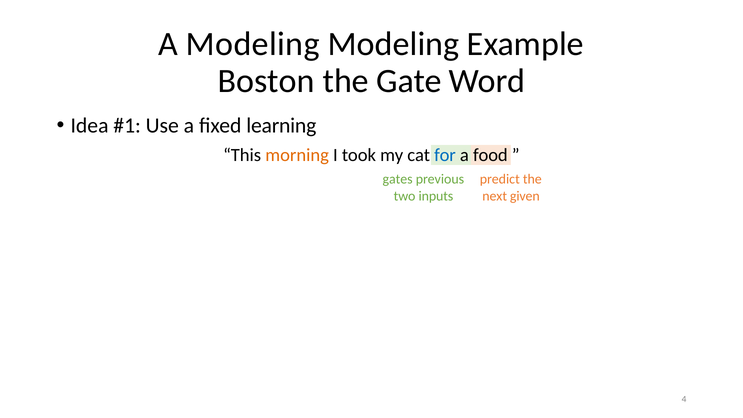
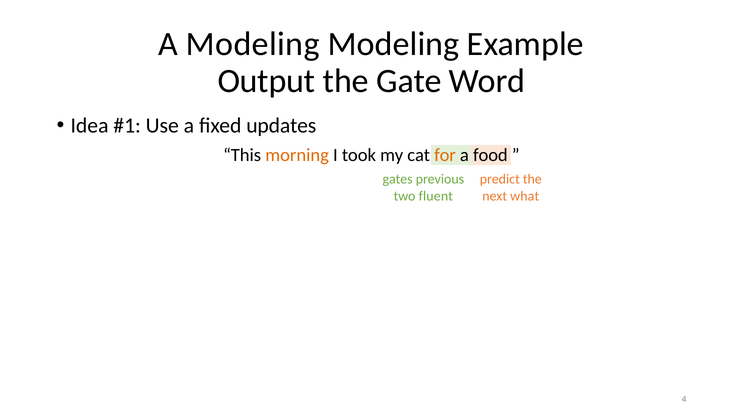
Boston: Boston -> Output (266, 81)
learning: learning -> updates (281, 126)
for colour: blue -> orange (445, 155)
inputs: inputs -> fluent (436, 196)
given: given -> what (525, 196)
